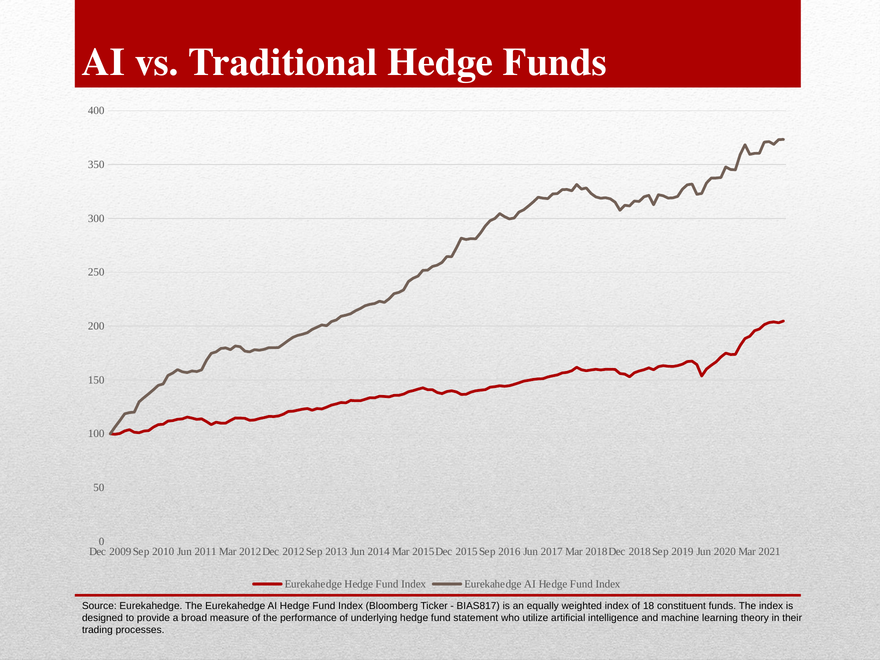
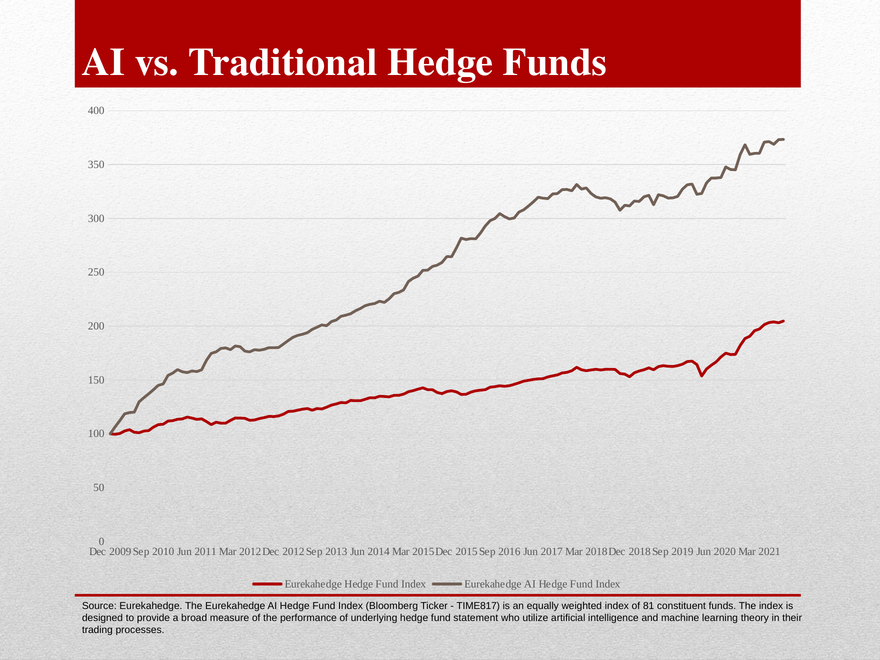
BIAS817: BIAS817 -> TIME817 (478, 606)
18: 18 -> 81 (649, 606)
